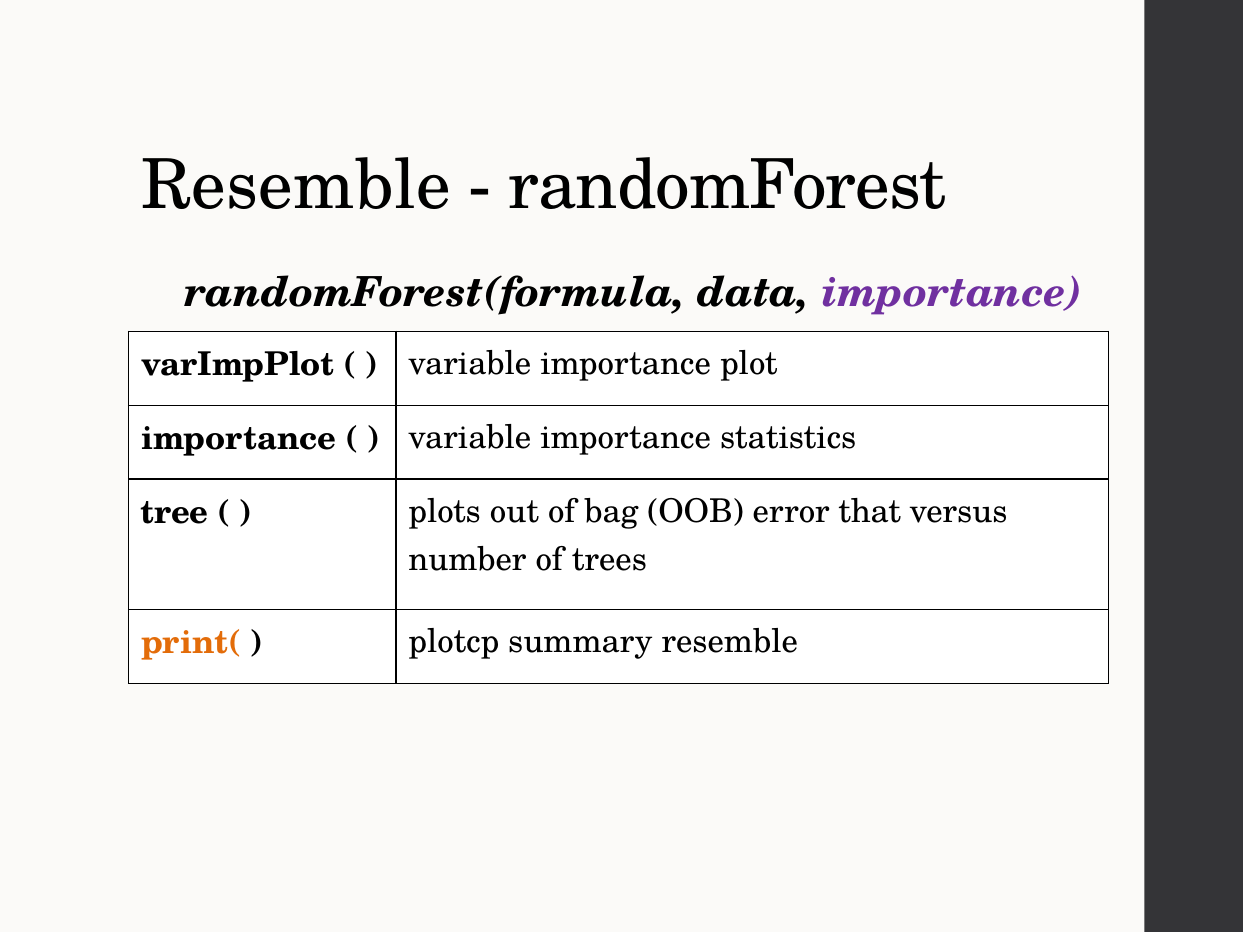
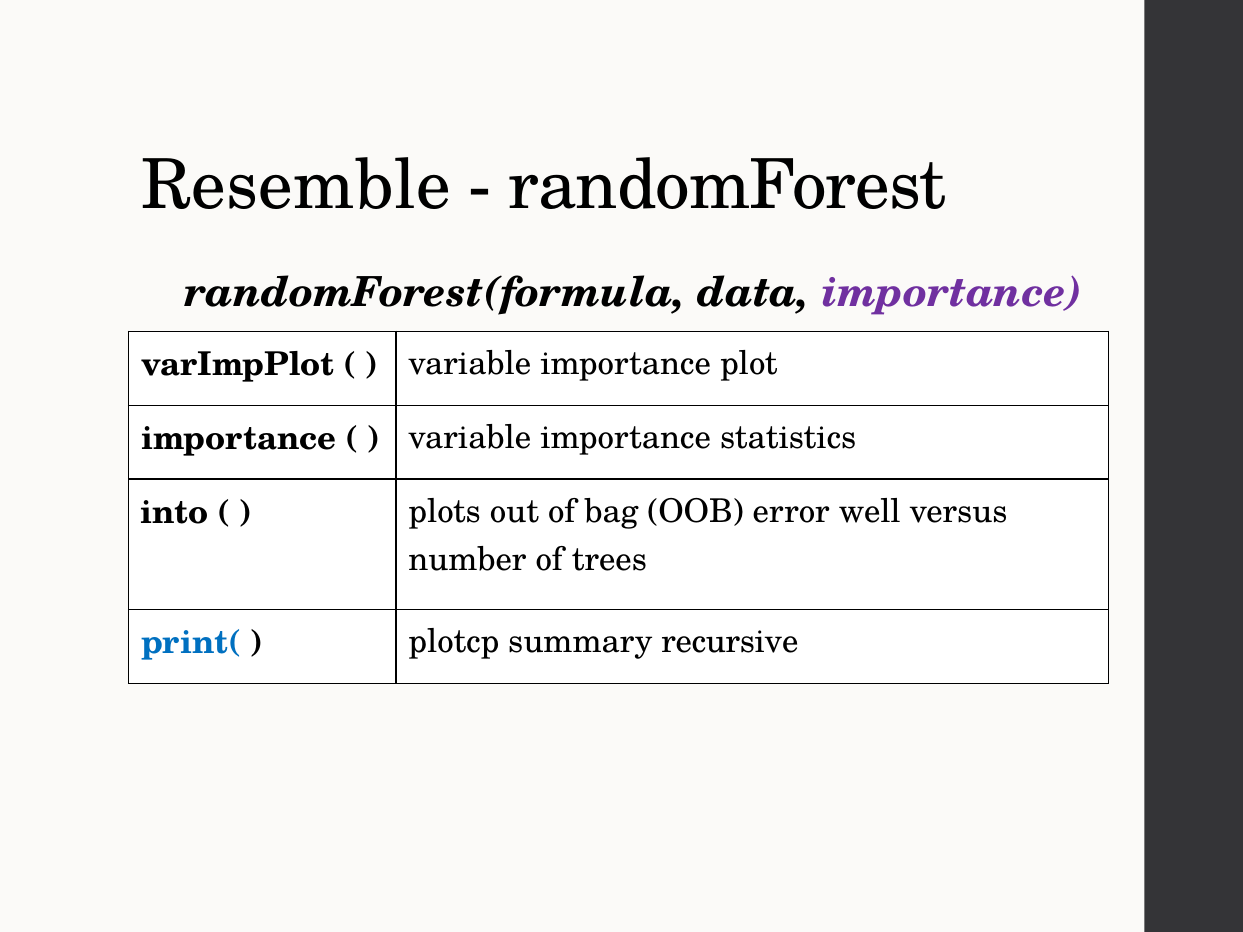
tree: tree -> into (175, 513)
that: that -> well (870, 512)
print( colour: orange -> blue (191, 643)
summary resemble: resemble -> recursive (730, 642)
